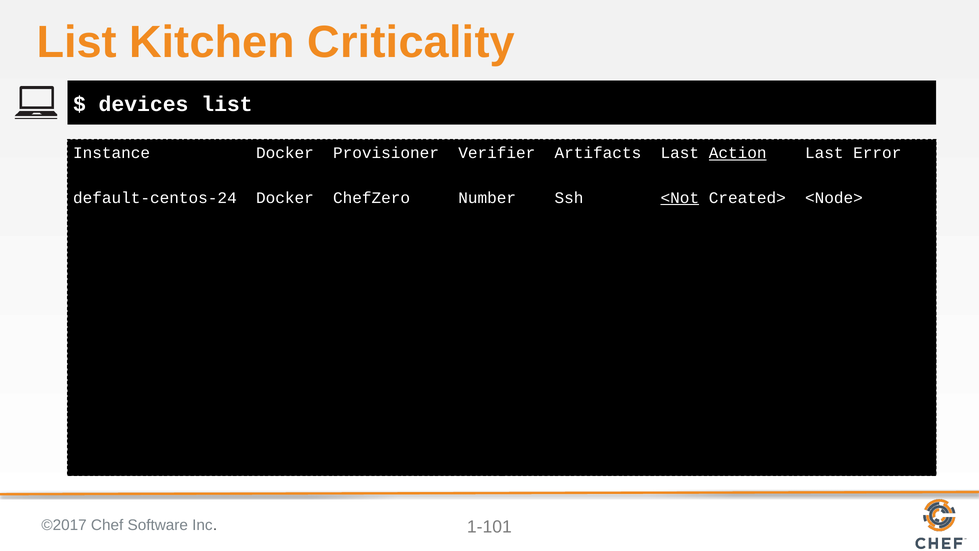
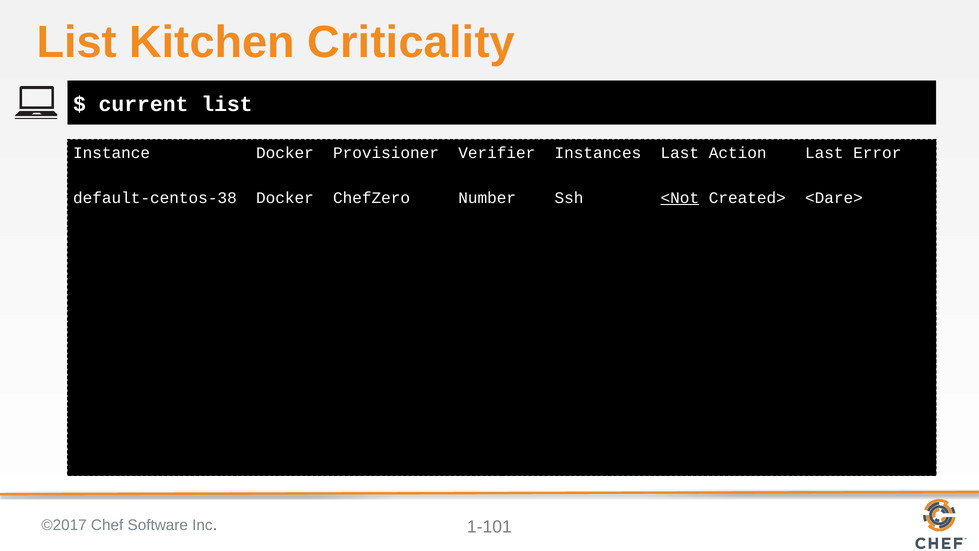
devices: devices -> current (144, 104)
Artifacts: Artifacts -> Instances (598, 153)
Action underline: present -> none (738, 153)
default-centos-24: default-centos-24 -> default-centos-38 (155, 198)
<Node>: <Node> -> <Dare> (834, 198)
